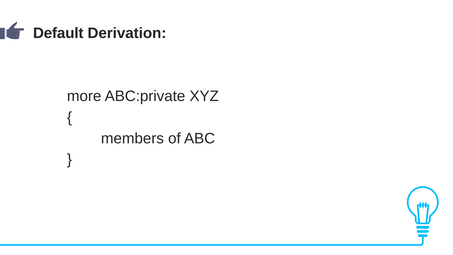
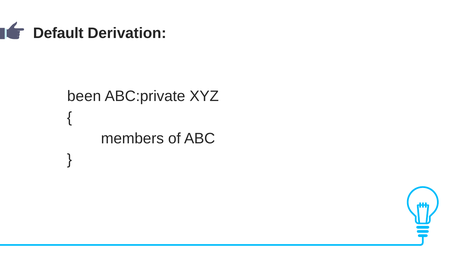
more: more -> been (84, 96)
